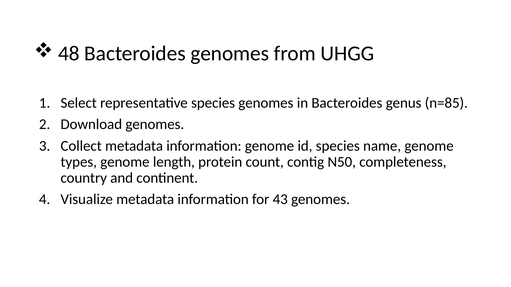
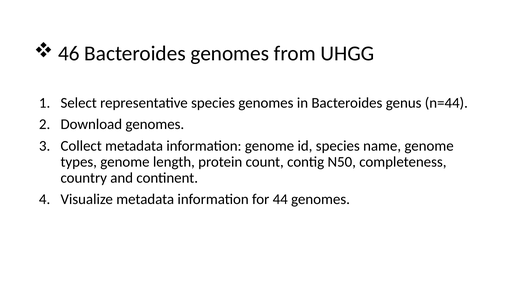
48: 48 -> 46 (69, 54)
n=85: n=85 -> n=44 (446, 103)
43: 43 -> 44 (280, 200)
